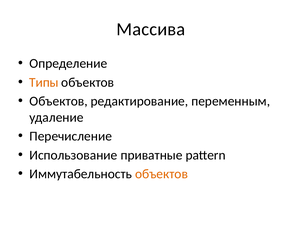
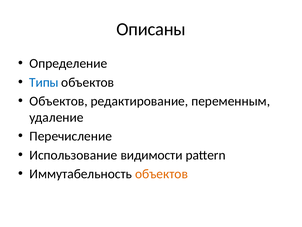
Массива: Массива -> Описаны (151, 29)
Типы colour: orange -> blue (44, 82)
приватные: приватные -> видимости (152, 155)
